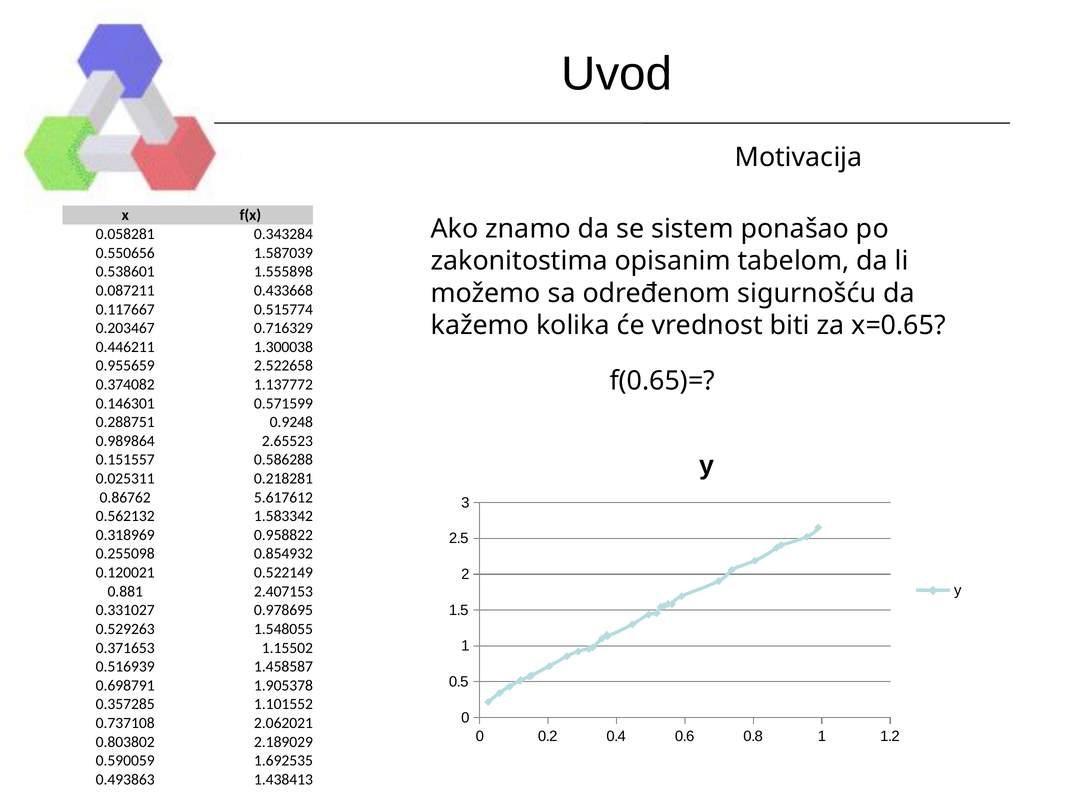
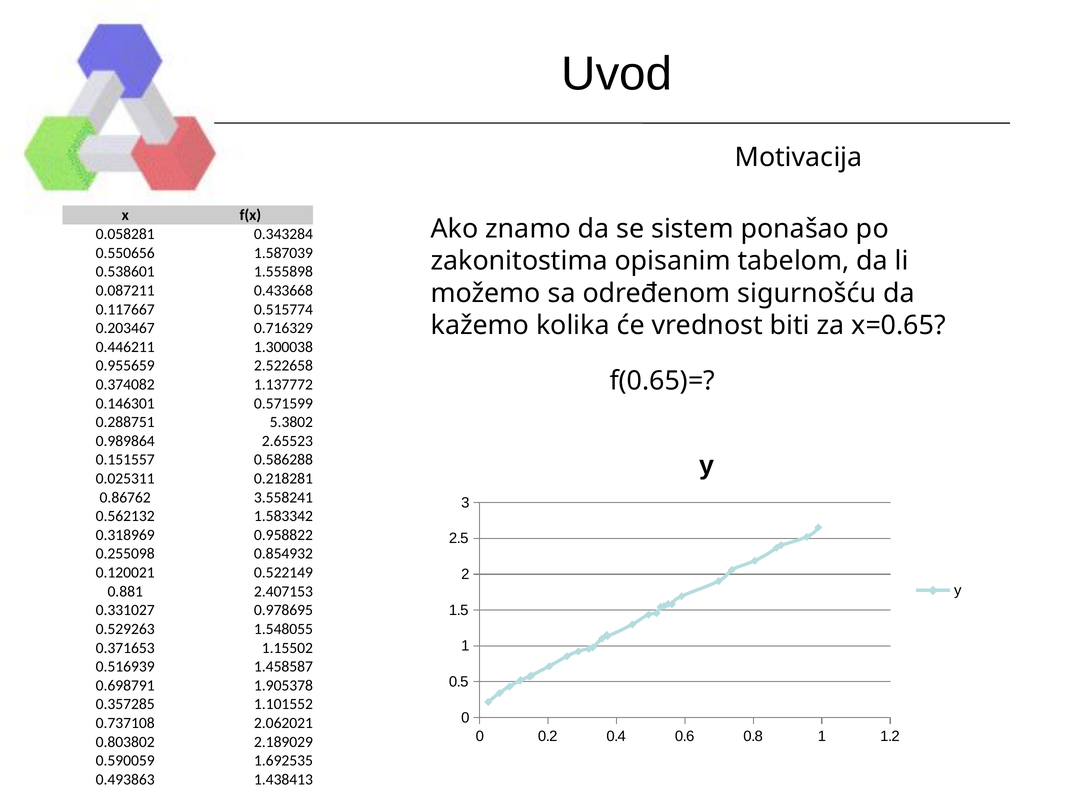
0.9248: 0.9248 -> 5.3802 (291, 422)
5.617612: 5.617612 -> 3.558241 (283, 497)
